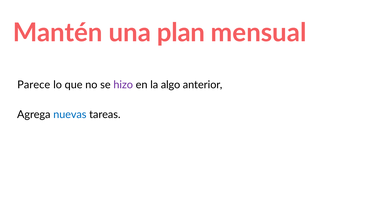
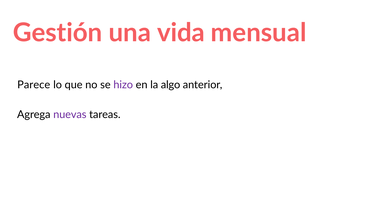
Mantén: Mantén -> Gestión (58, 33)
plan: plan -> vida (181, 33)
nuevas colour: blue -> purple (70, 114)
